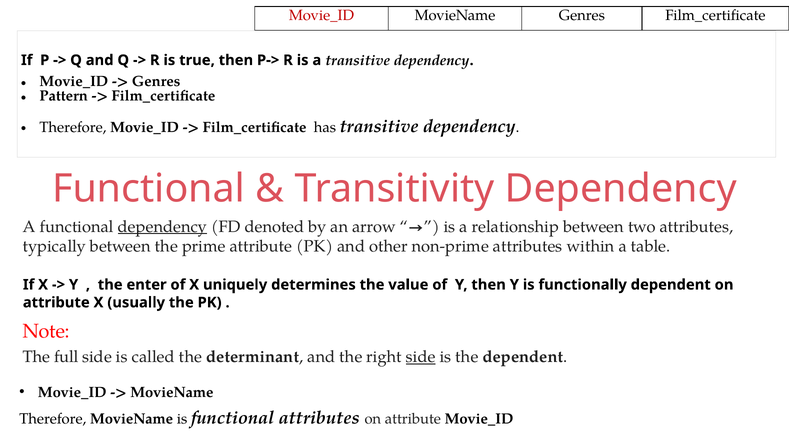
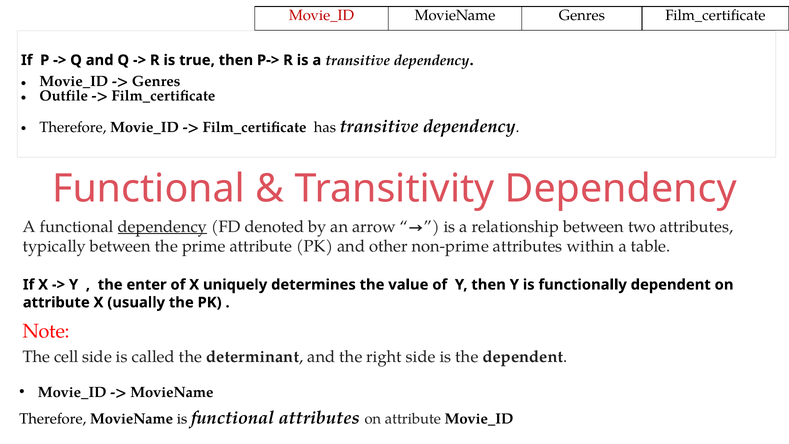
Pattern: Pattern -> Outfile (64, 96)
full: full -> cell (66, 357)
side underline: present -> none (421, 357)
